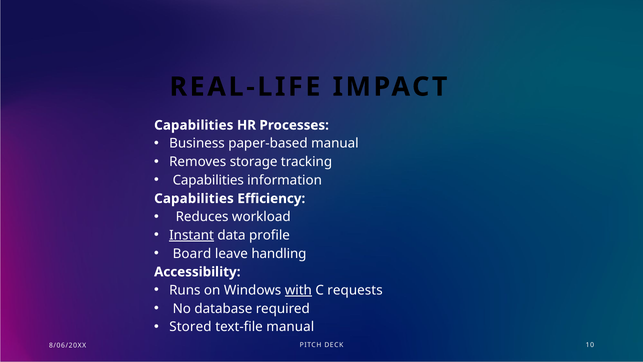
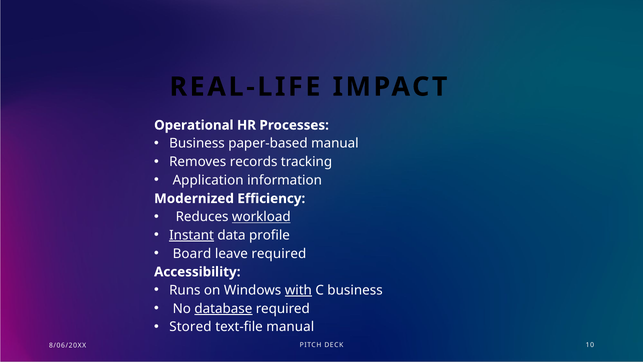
Capabilities: Capabilities -> Operational (194, 125)
storage: storage -> records (254, 162)
Capabilities: Capabilities -> Application (208, 180)
Capabilities: Capabilities -> Modernized (194, 198)
workload underline: none -> present (261, 217)
leave handling: handling -> required (279, 253)
C requests: requests -> business (355, 290)
database underline: none -> present (223, 308)
